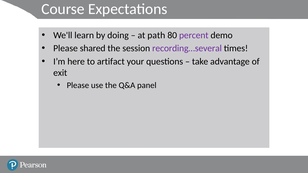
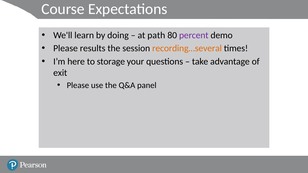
shared: shared -> results (93, 48)
recording…several colour: purple -> orange (187, 48)
artifact: artifact -> storage (111, 62)
